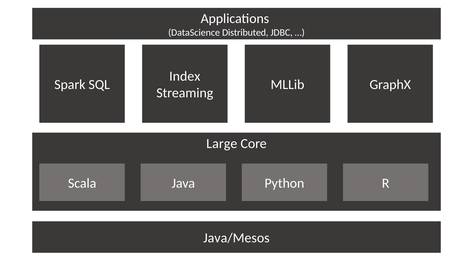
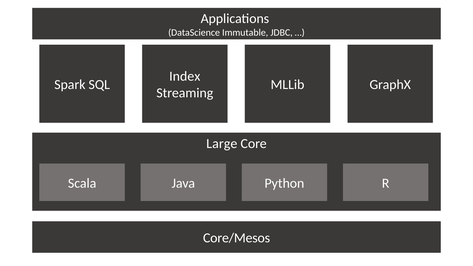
Distributed: Distributed -> Immutable (245, 33)
Java/Mesos: Java/Mesos -> Core/Mesos (237, 238)
